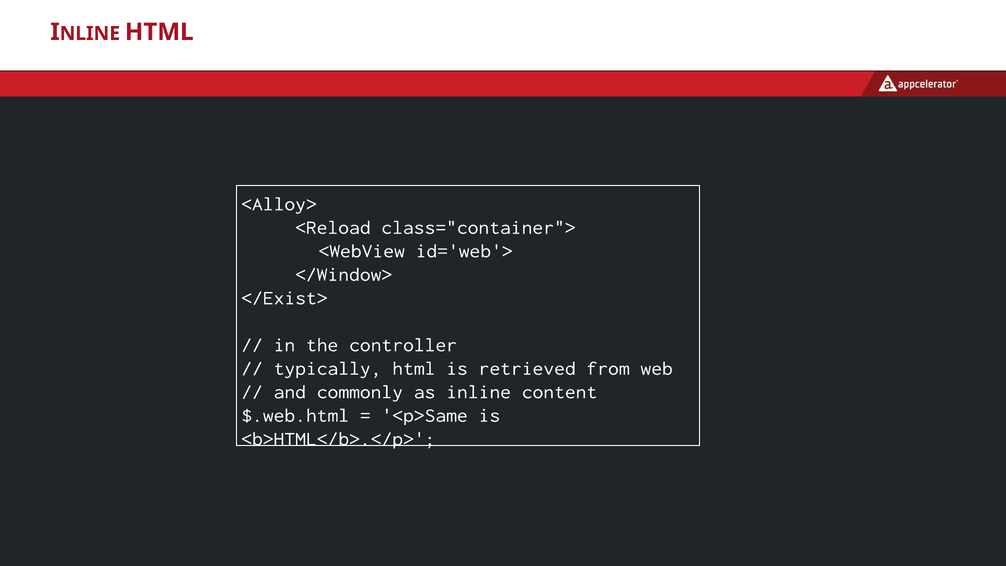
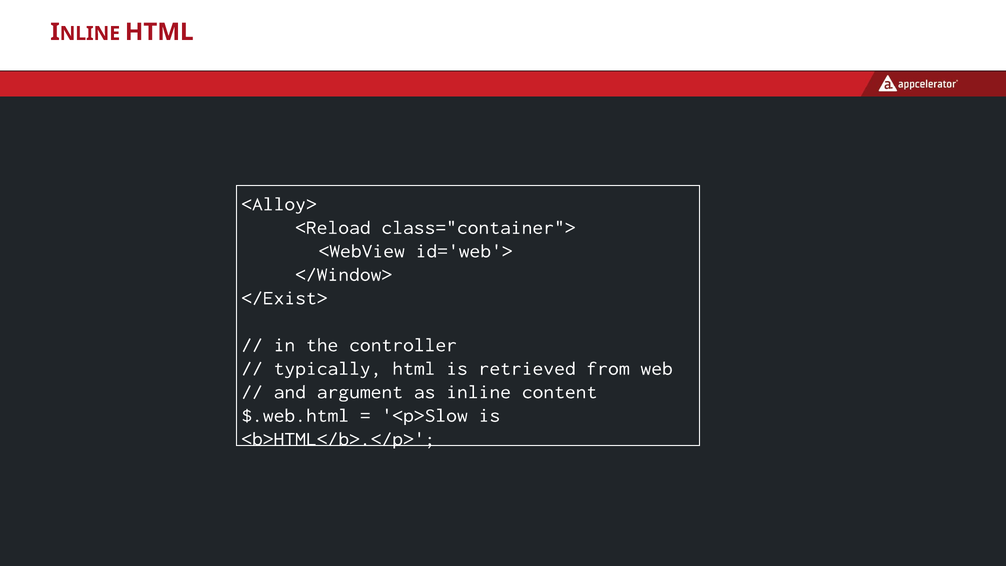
commonly: commonly -> argument (360, 392)
<p>Same: <p>Same -> <p>Slow (425, 415)
